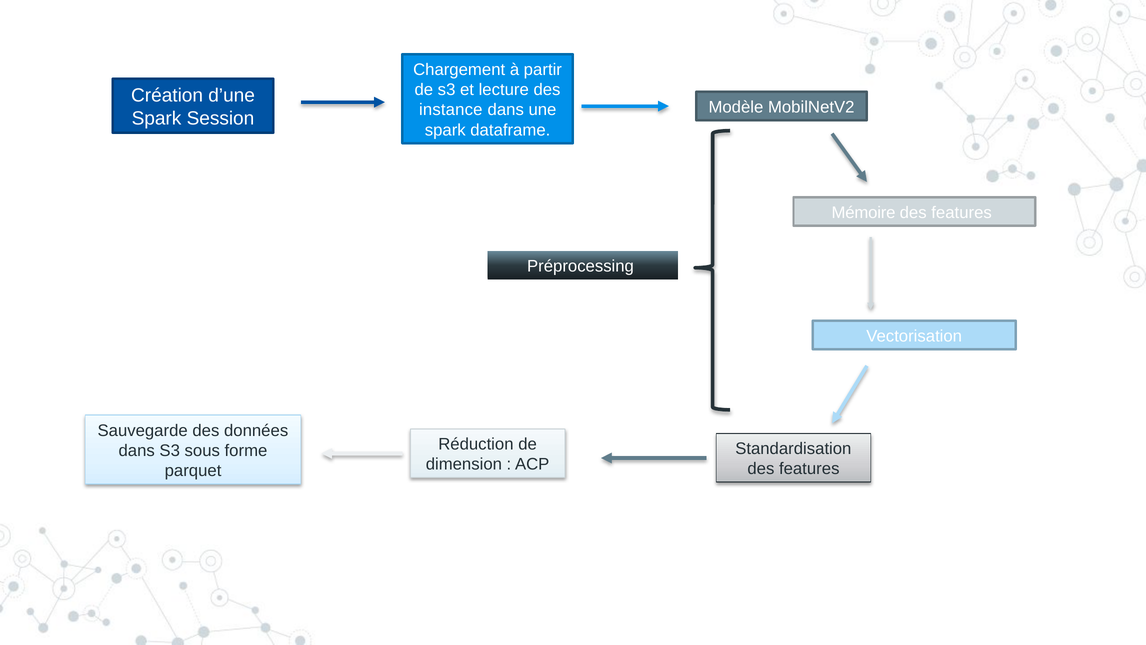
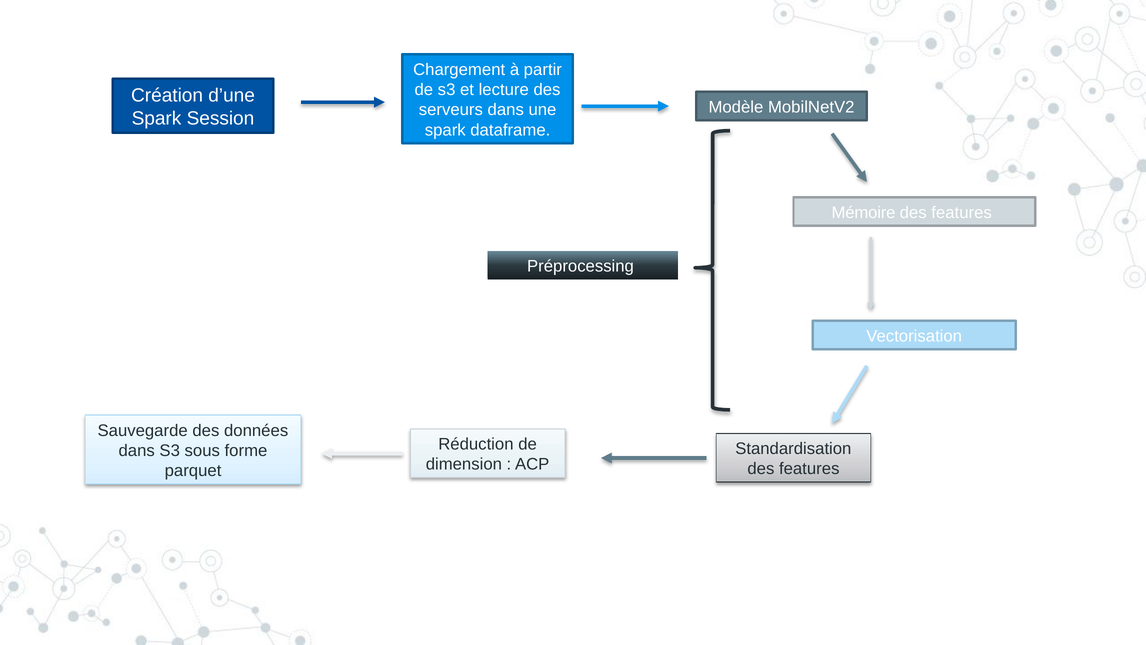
instance: instance -> serveurs (451, 110)
